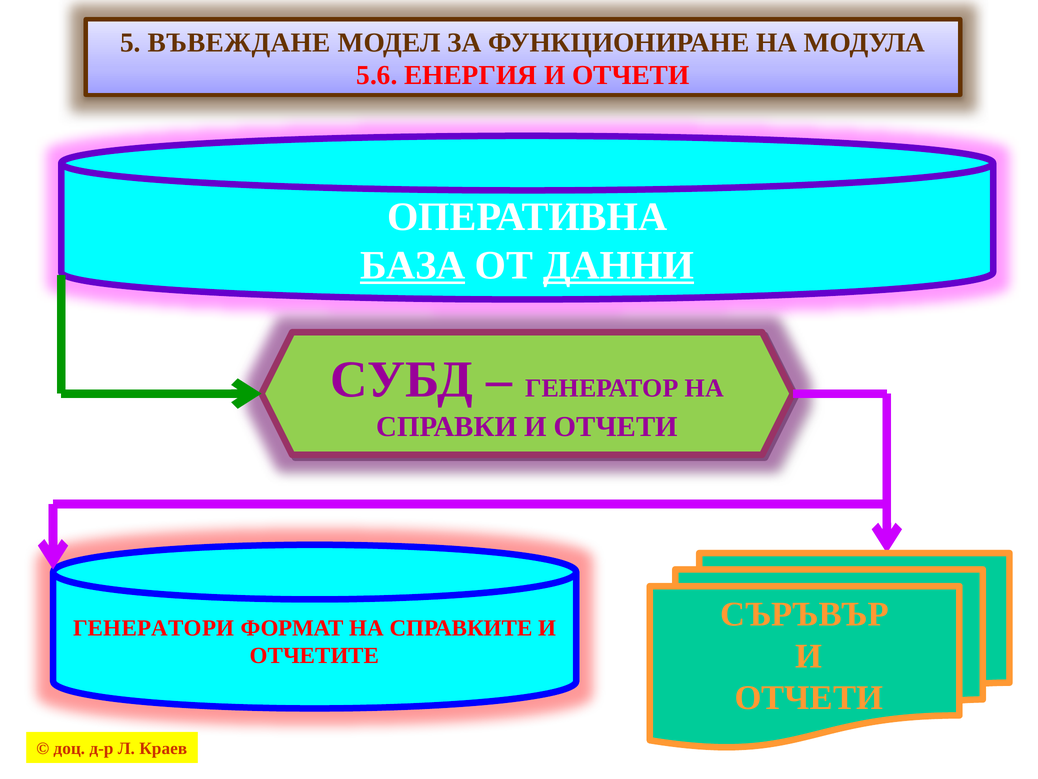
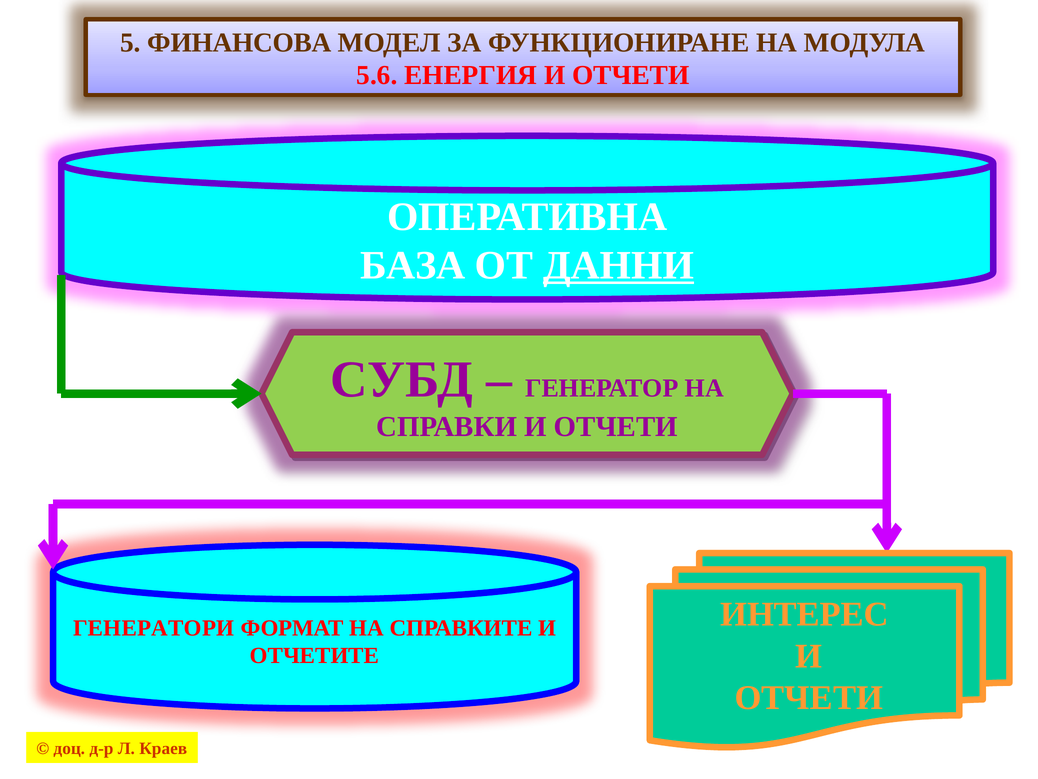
ВЪВЕЖДАНЕ: ВЪВЕЖДАНЕ -> ФИНАНСОВА (239, 43)
БАЗА underline: present -> none (413, 265)
СЪРЪВЪР: СЪРЪВЪР -> ИНТЕРЕС (805, 614)
